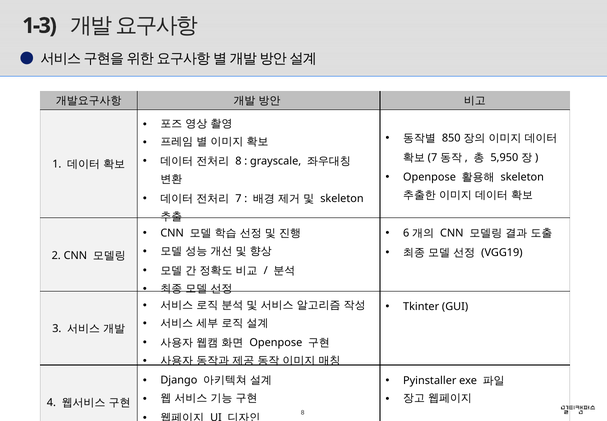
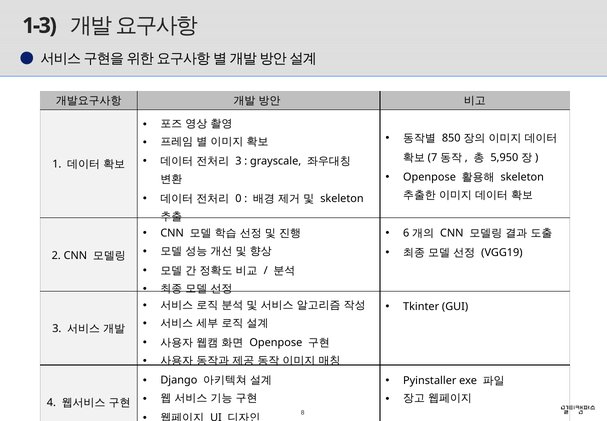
8: 8 -> 3 (238, 161)
7: 7 -> 0 (238, 198)
